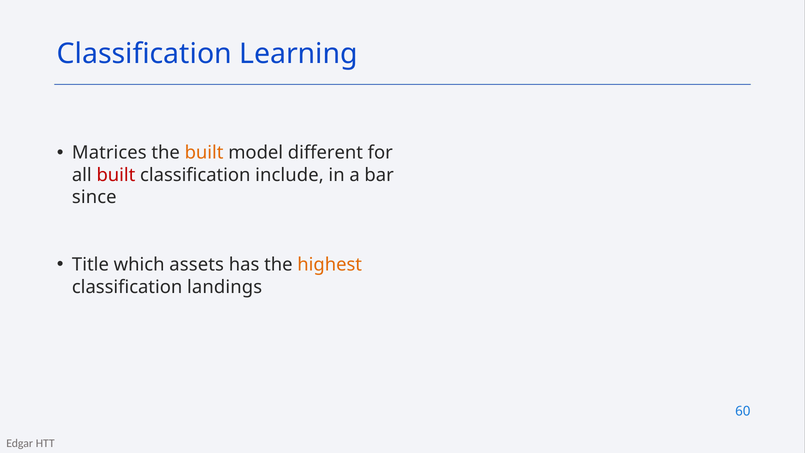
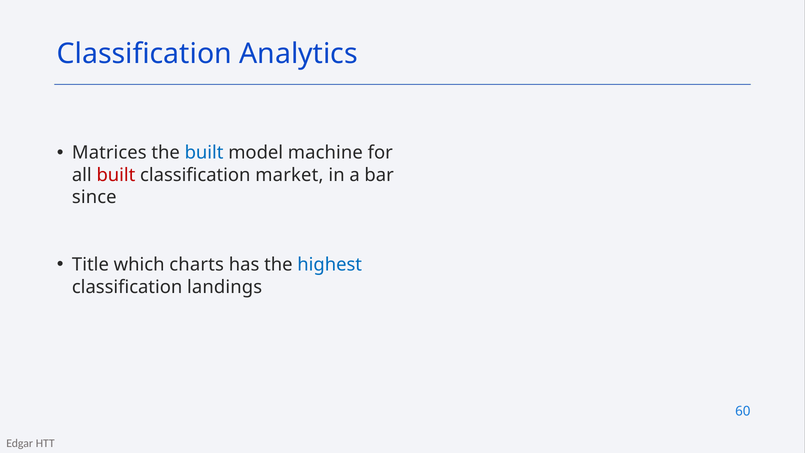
Learning: Learning -> Analytics (299, 54)
built colour: orange -> blue (204, 153)
different: different -> machine (325, 153)
include: include -> market (289, 175)
assets: assets -> charts (197, 265)
highest colour: orange -> blue (330, 265)
